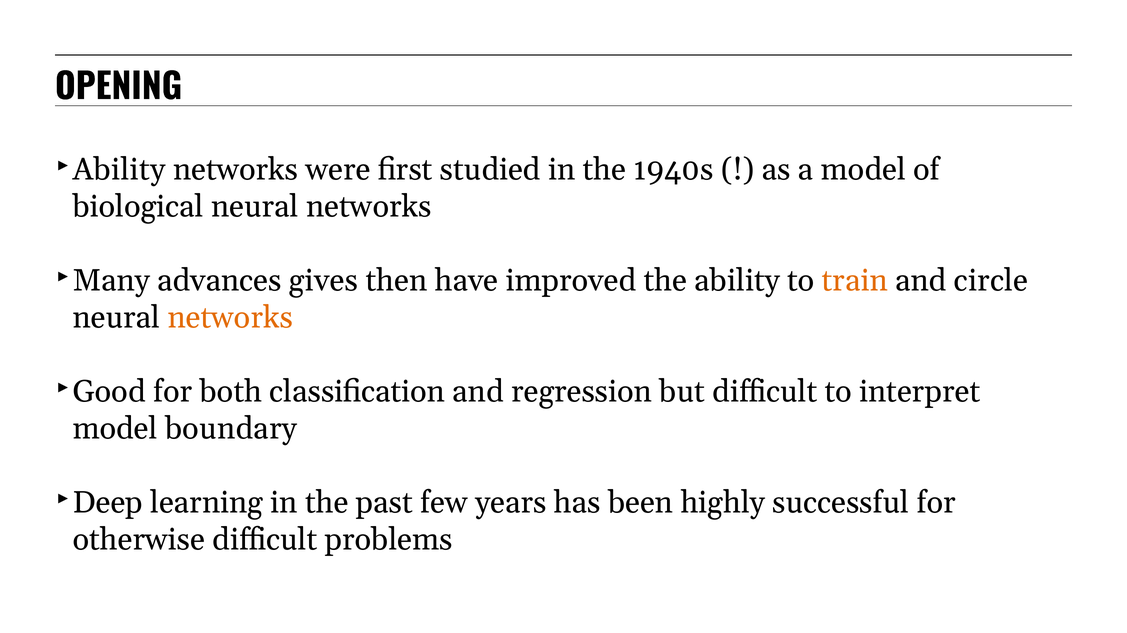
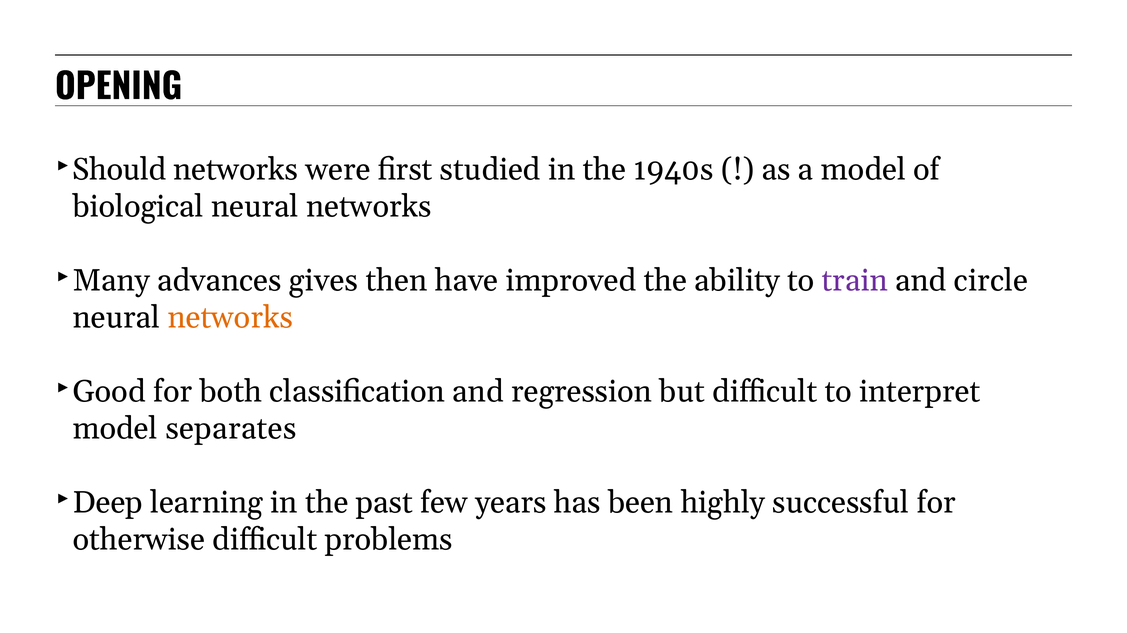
Ability: Ability -> Should (119, 170)
train colour: orange -> purple (855, 281)
boundary: boundary -> separates (231, 429)
